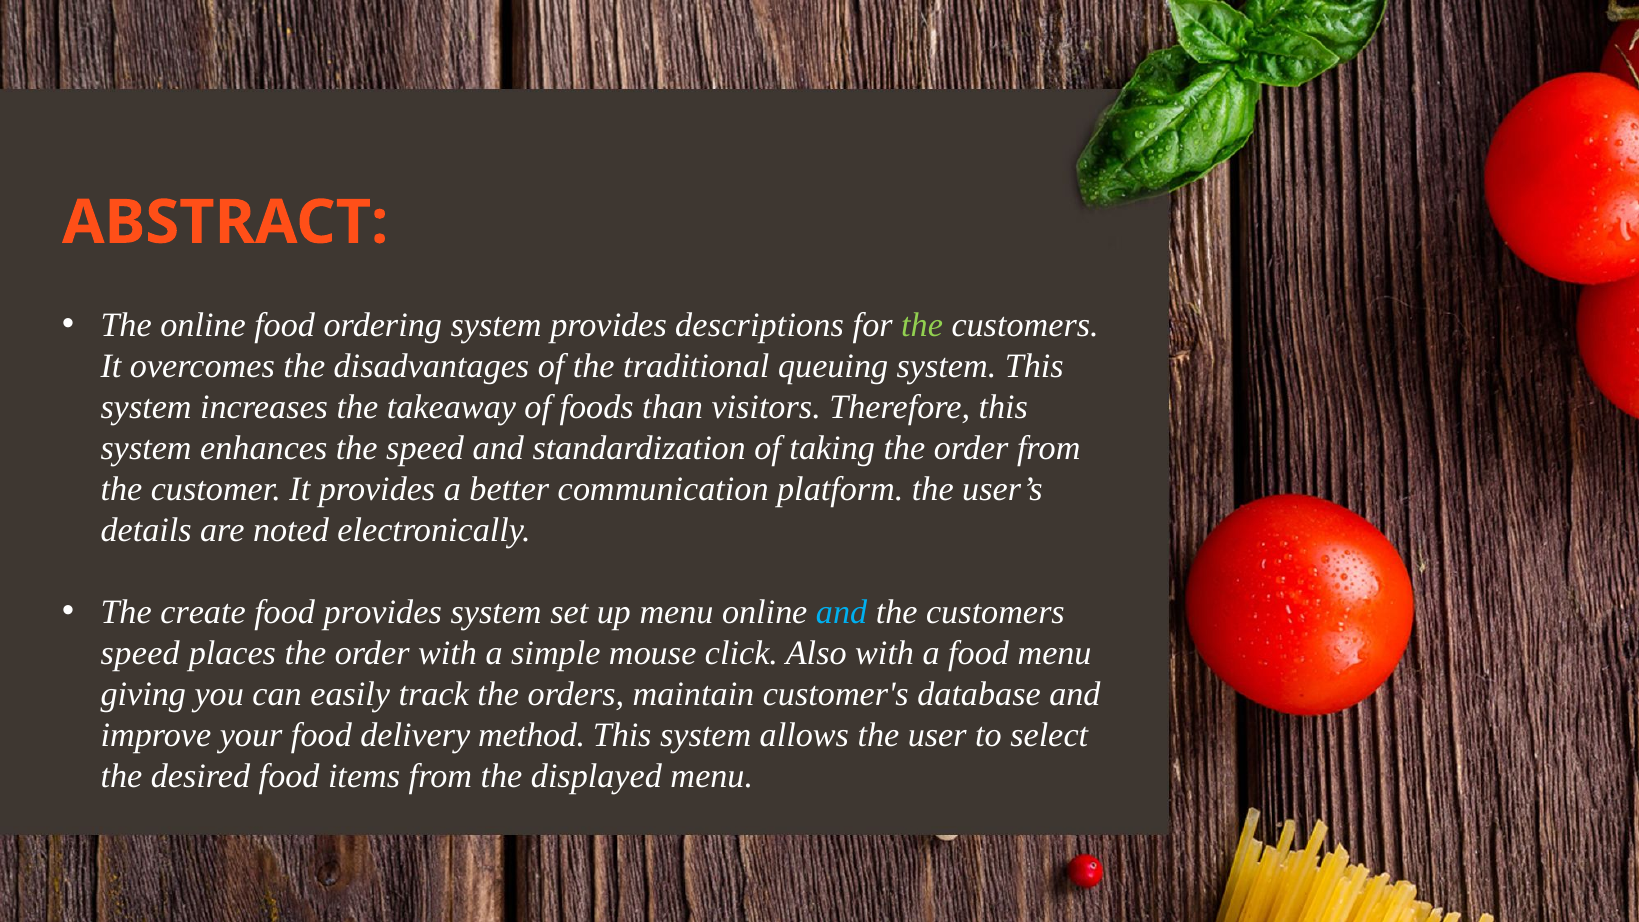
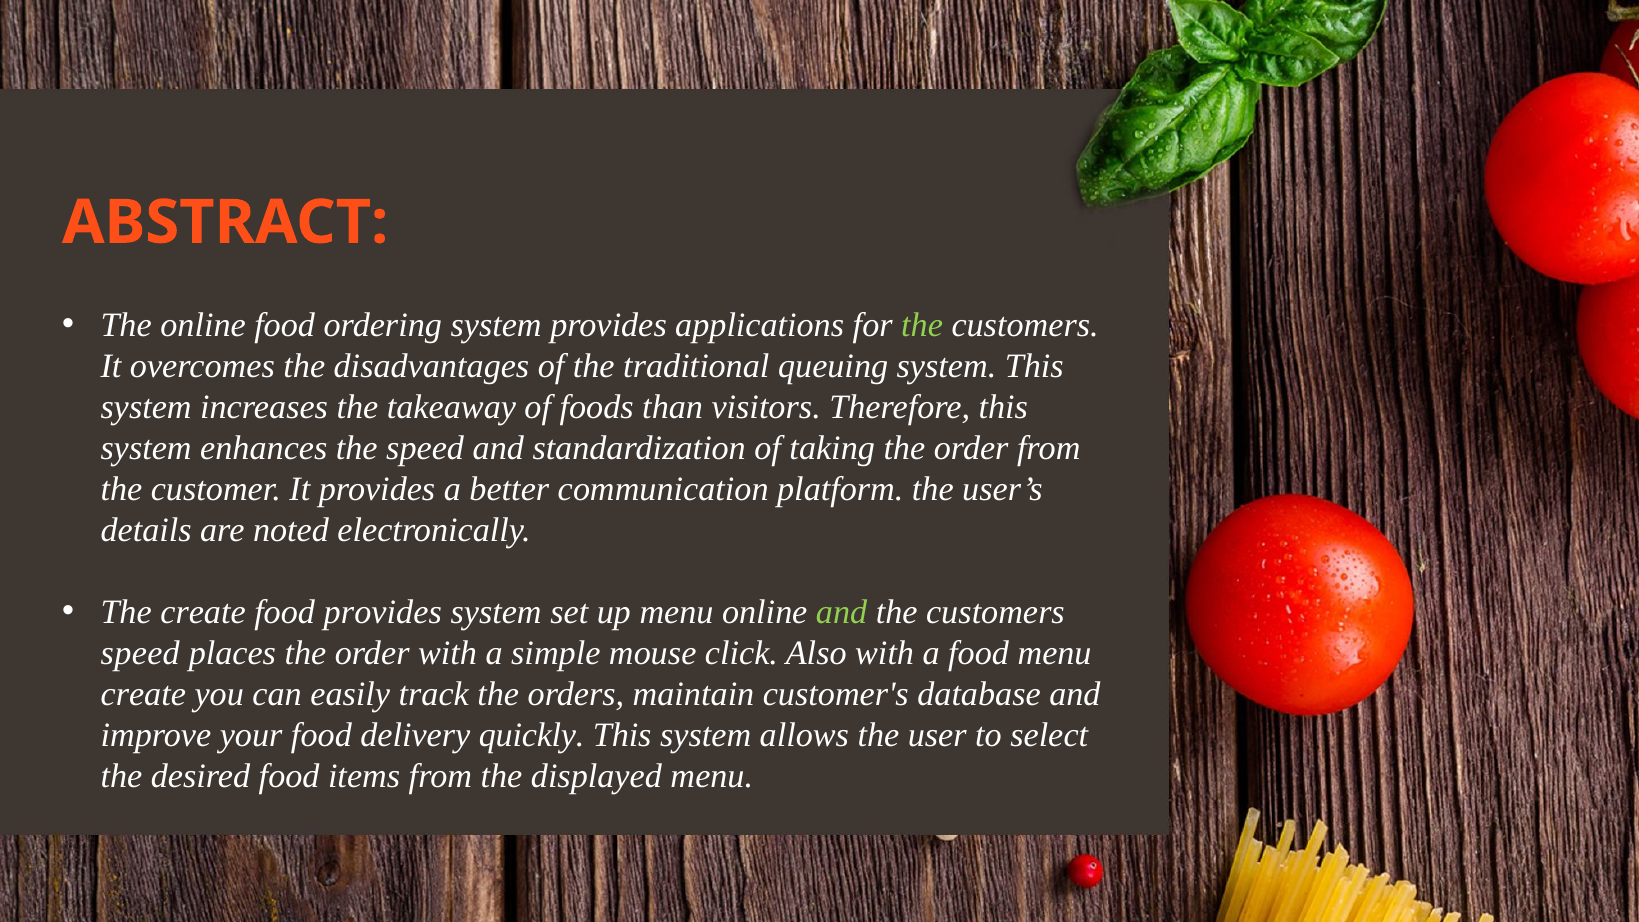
descriptions: descriptions -> applications (760, 325)
and colour: light blue -> light green (842, 612)
giving: giving -> create (143, 694)
method: method -> quickly (532, 735)
